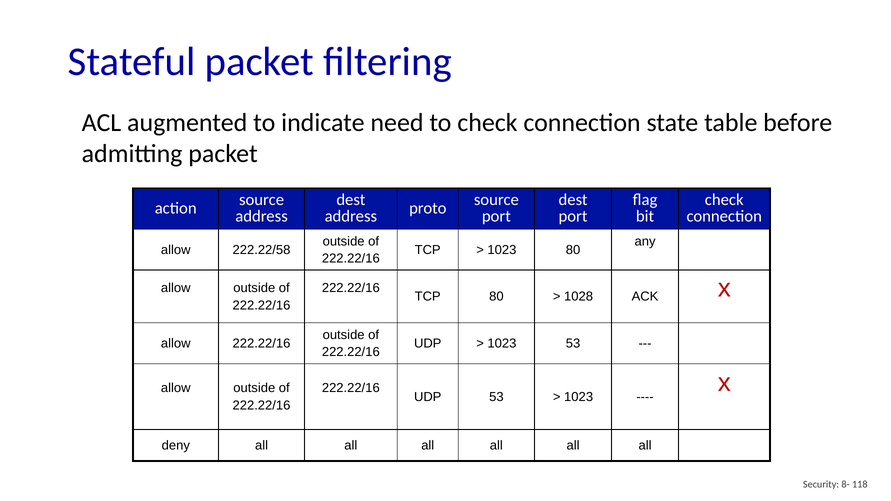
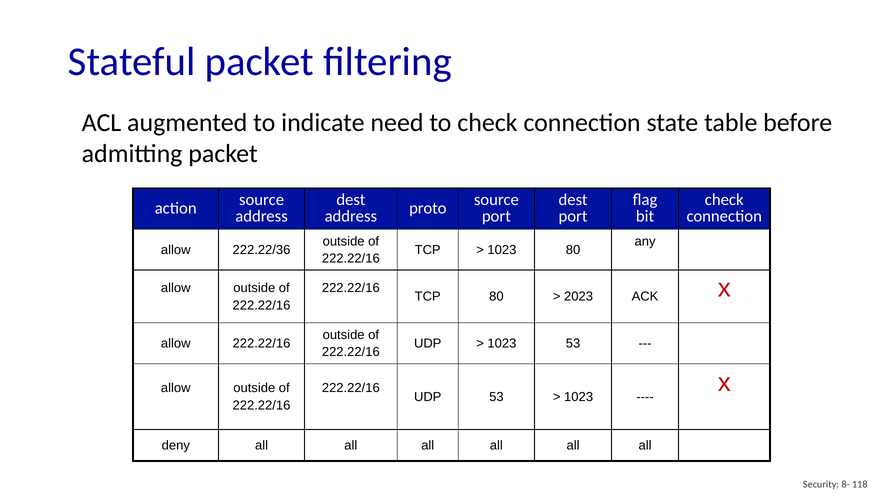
222.22/58: 222.22/58 -> 222.22/36 (262, 250)
1028: 1028 -> 2023 (579, 297)
